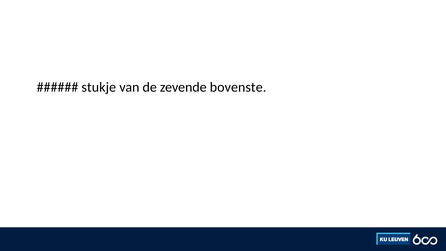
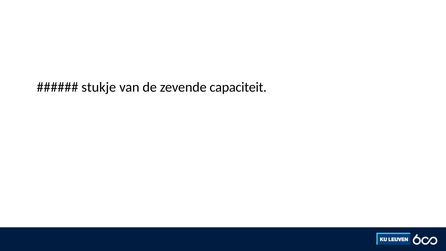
bovenste: bovenste -> capaciteit (238, 87)
